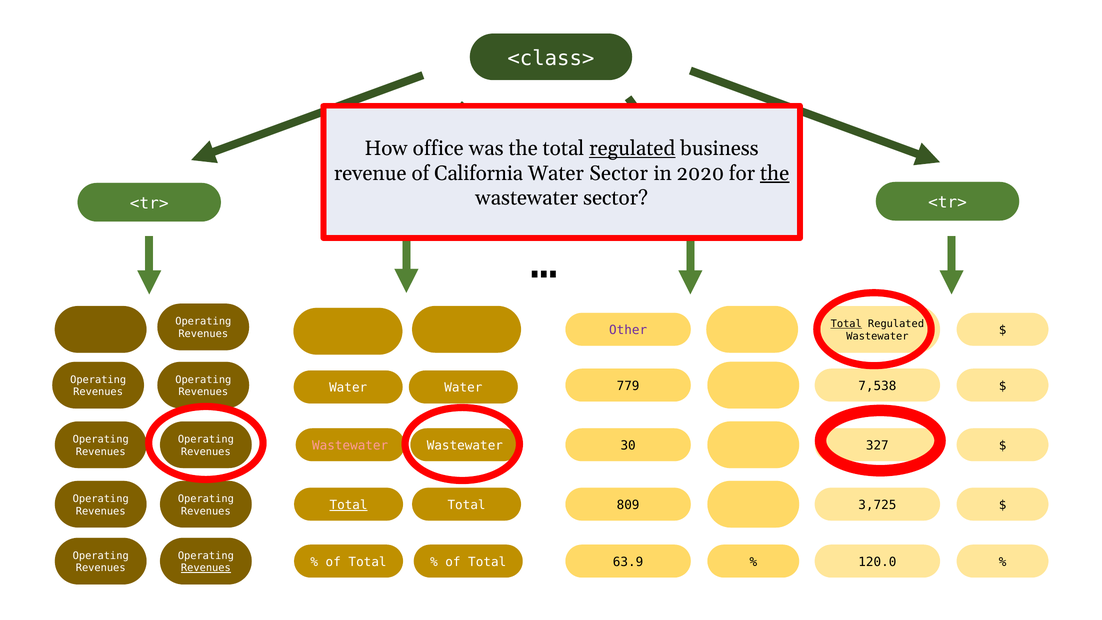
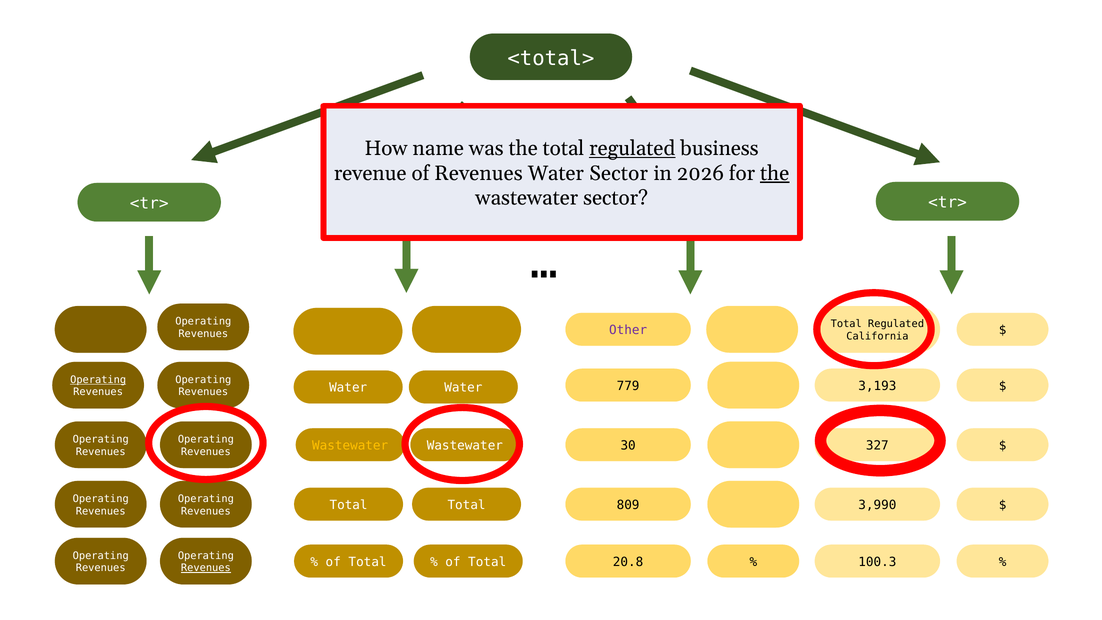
<class>: <class> -> <total> (551, 58)
office: office -> name (438, 148)
of California: California -> Revenues (479, 173)
2020: 2020 -> 2026 (700, 173)
Total underline: present -> none (846, 324)
Wastewater: Wastewater -> California (877, 336)
Operating underline: none -> present (98, 380)
7,538: 7,538 -> 3,193 (877, 386)
Wastewater colour: pink -> yellow (350, 445)
Total underline: present -> none (349, 505)
3,725: 3,725 -> 3,990 (877, 505)
63.9: 63.9 -> 20.8 (628, 562)
120.0: 120.0 -> 100.3 (877, 562)
